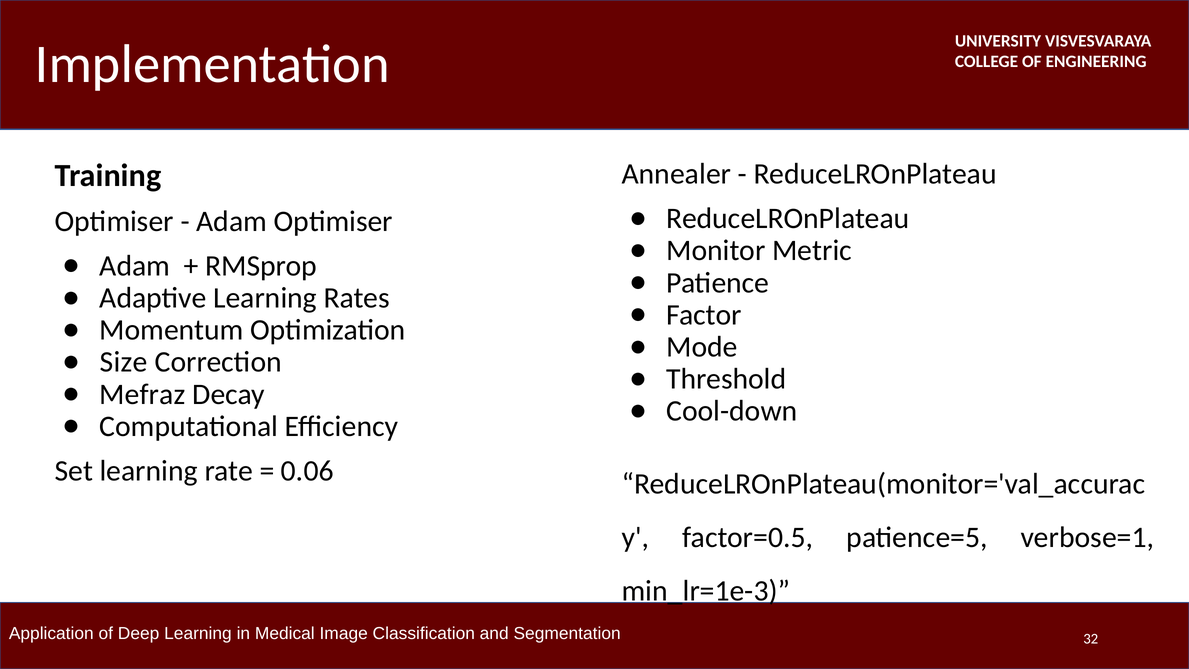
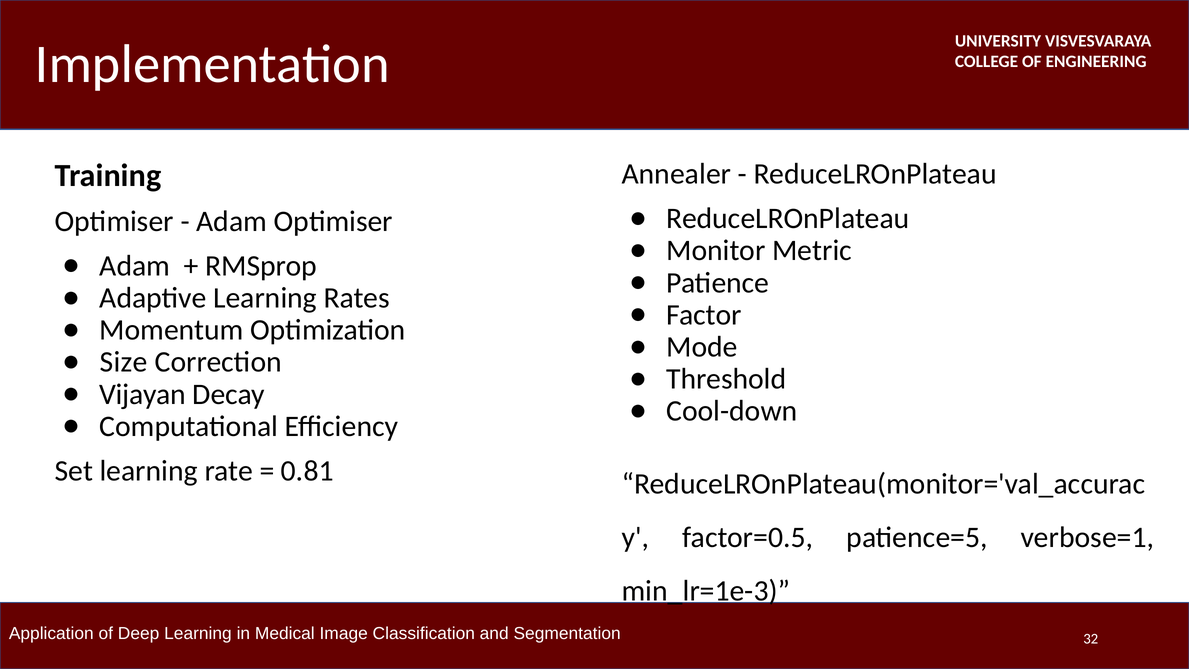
Mefraz: Mefraz -> Vijayan (143, 394)
0.06: 0.06 -> 0.81 (307, 471)
